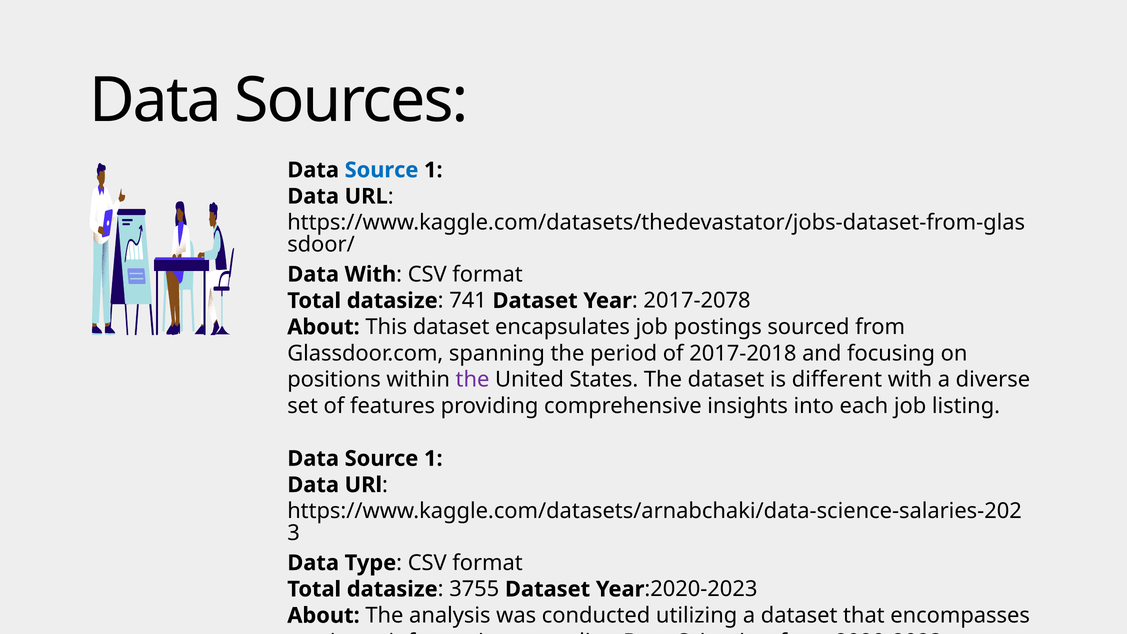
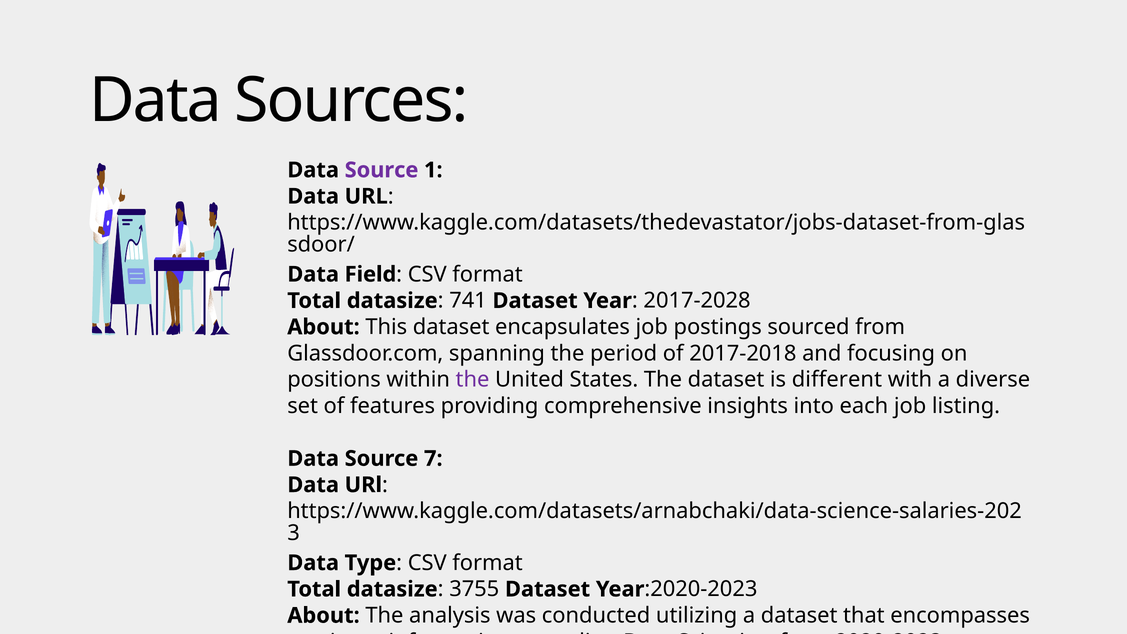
Source colour: blue -> purple (382, 170)
Data With: With -> Field (370, 274)
2017-2078: 2017-2078 -> 2017-2028 (697, 301)
1: 1 -> 7 (433, 459)
